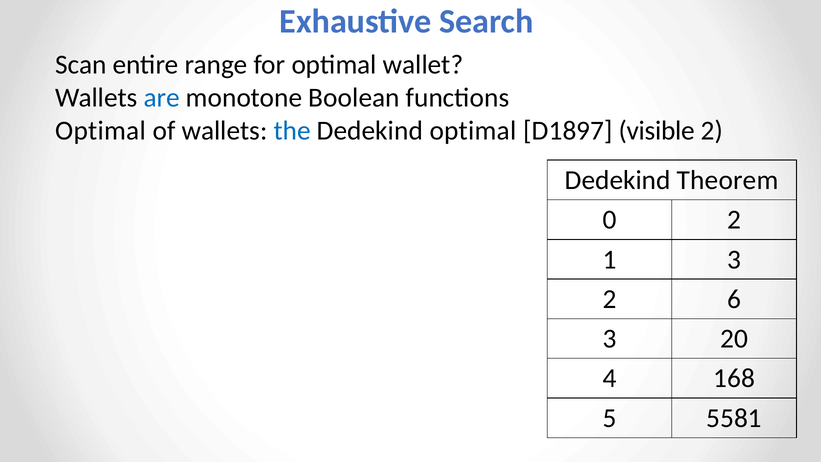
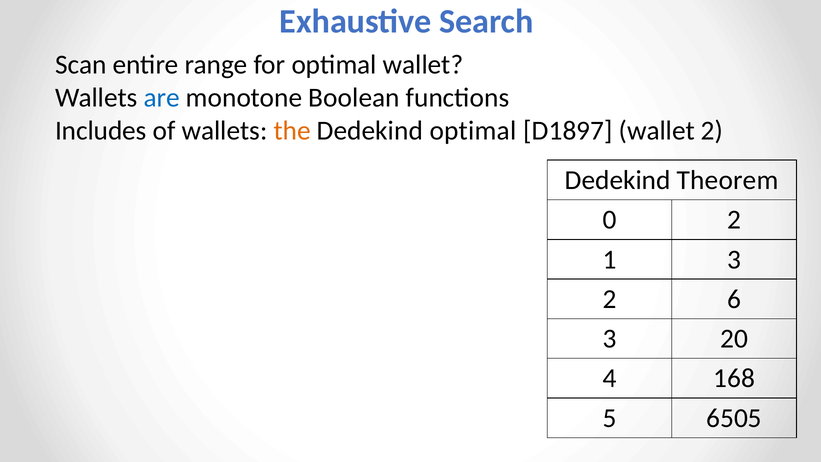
Optimal: Optimal -> Includes (101, 131)
the colour: blue -> orange (292, 131)
D1897 visible: visible -> wallet (657, 131)
5581: 5581 -> 6505 (734, 418)
